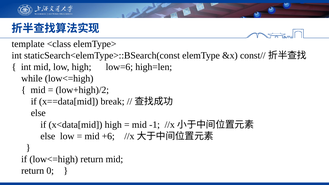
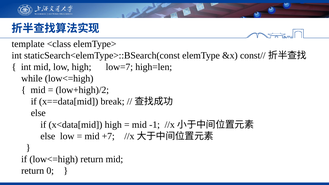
low=6: low=6 -> low=7 (119, 67)
+6: +6 -> +7 (108, 136)
